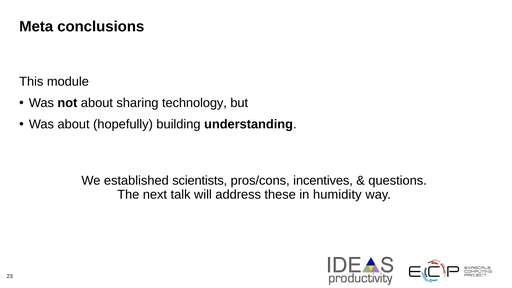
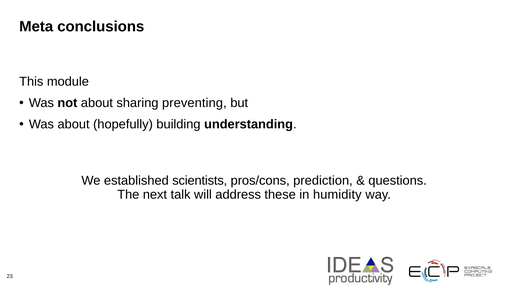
technology: technology -> preventing (194, 103)
incentives: incentives -> prediction (323, 181)
